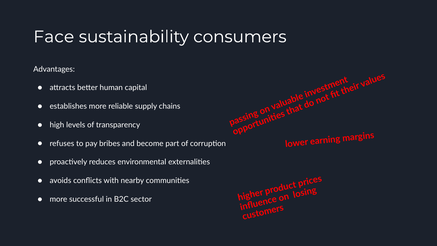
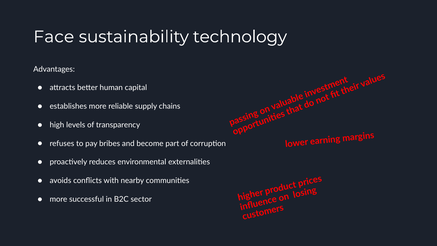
consumers: consumers -> technology (240, 37)
